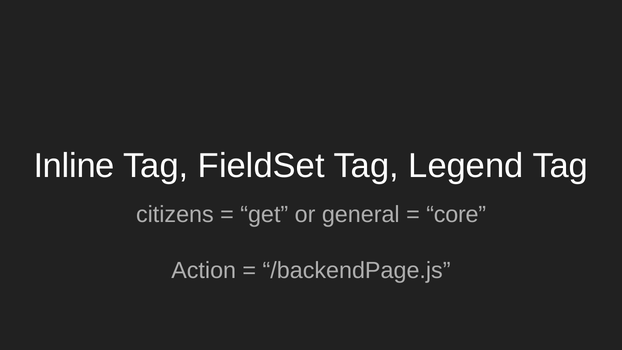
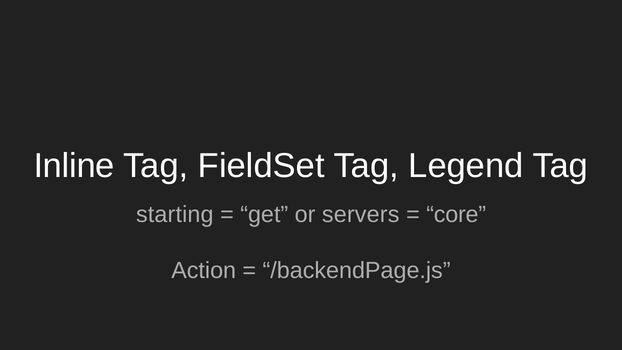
citizens: citizens -> starting (175, 215)
general: general -> servers (361, 215)
